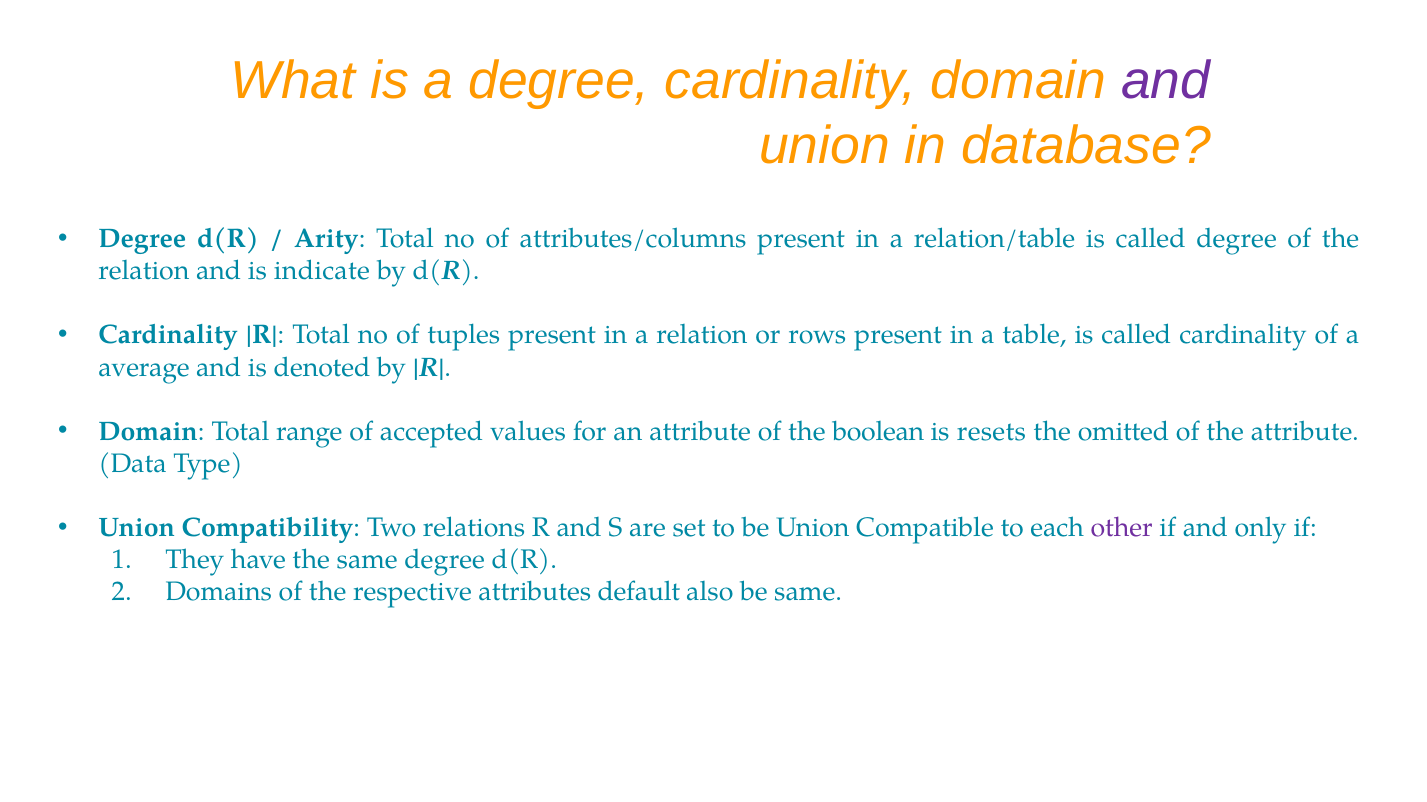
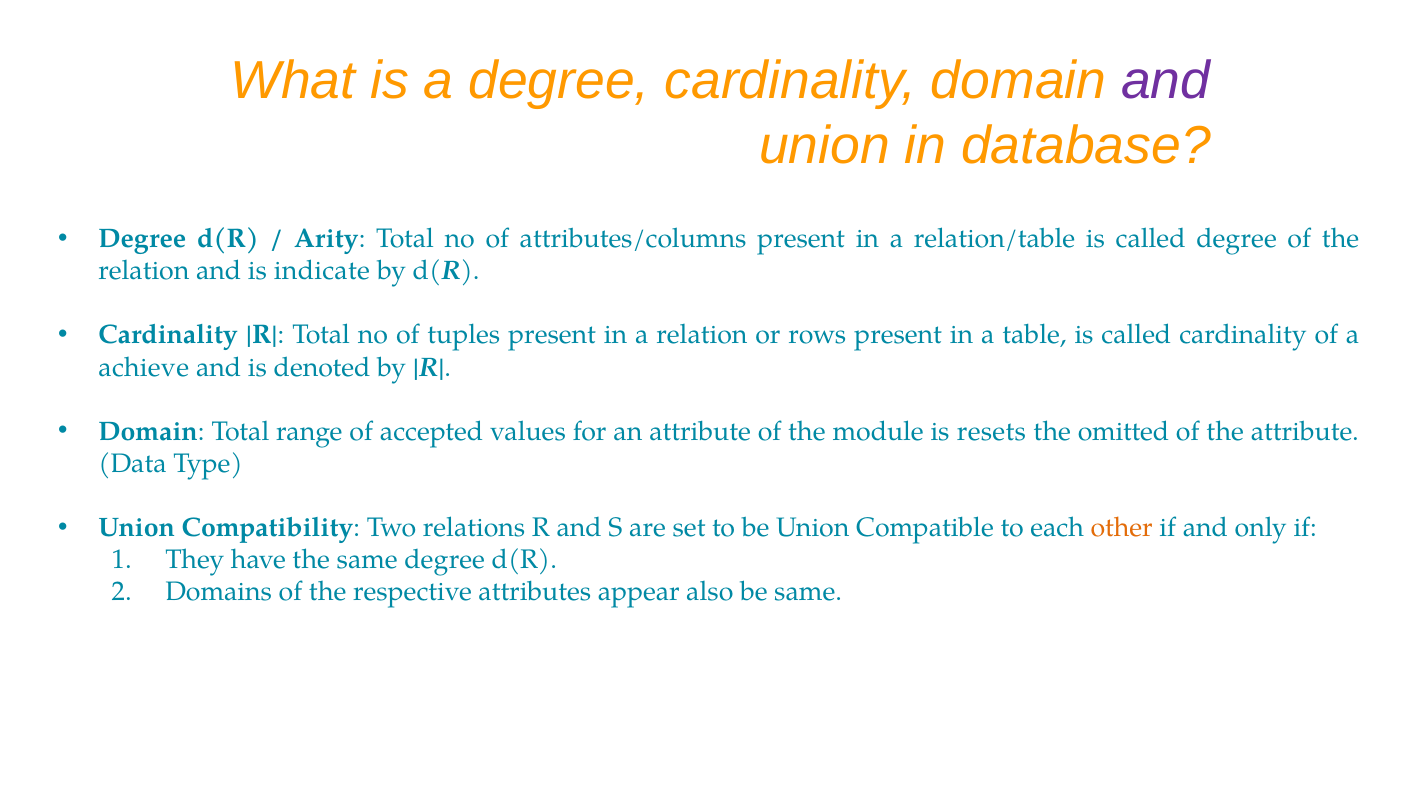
average: average -> achieve (144, 368)
boolean: boolean -> module (878, 432)
other colour: purple -> orange (1122, 528)
default: default -> appear (639, 592)
